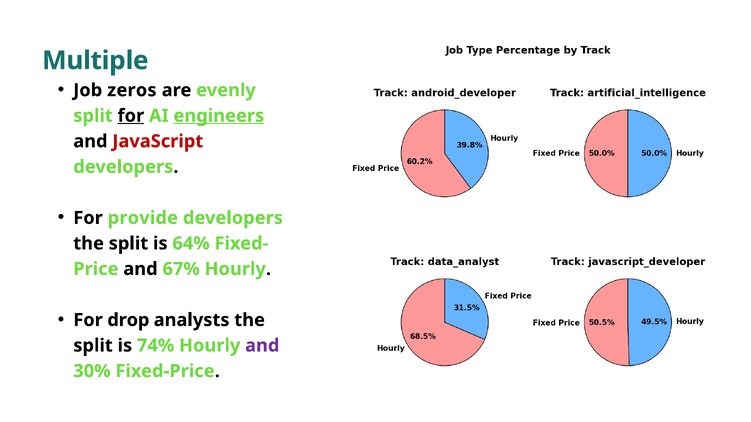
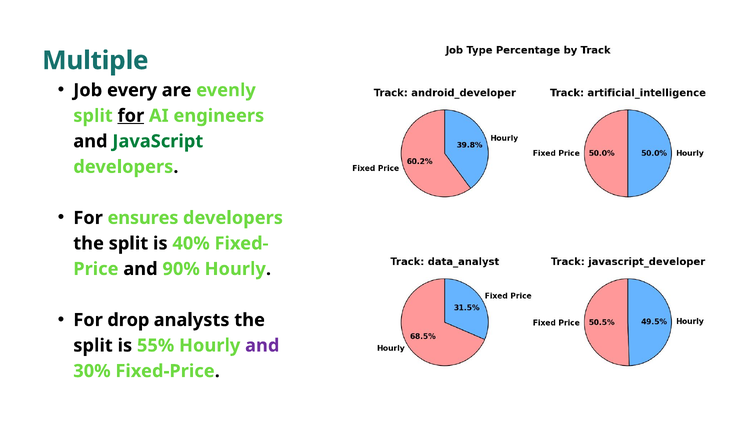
zeros: zeros -> every (132, 90)
engineers underline: present -> none (219, 116)
JavaScript colour: red -> green (158, 141)
provide: provide -> ensures (143, 218)
64%: 64% -> 40% (191, 244)
67%: 67% -> 90% (181, 269)
74%: 74% -> 55% (156, 346)
